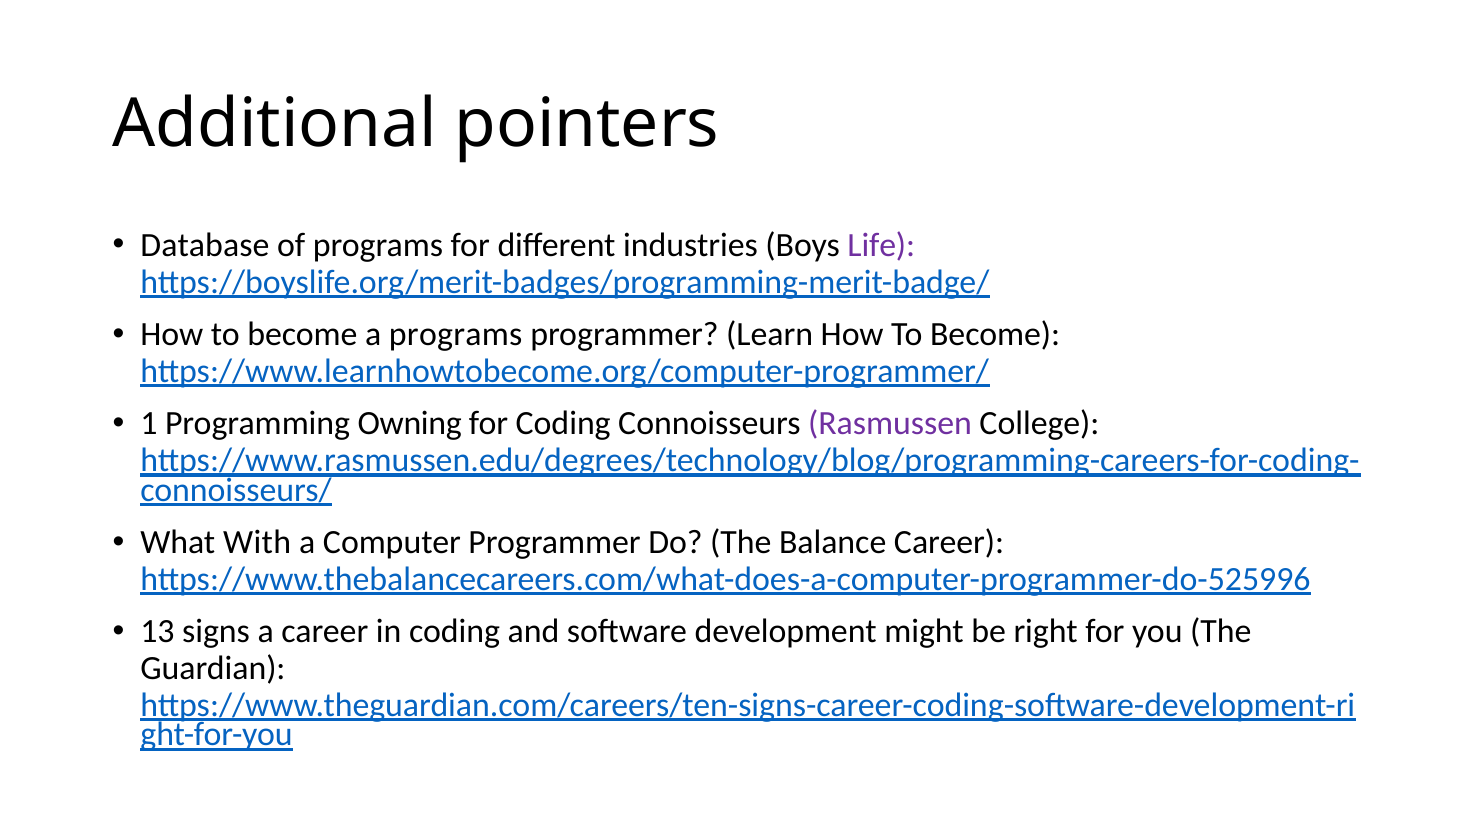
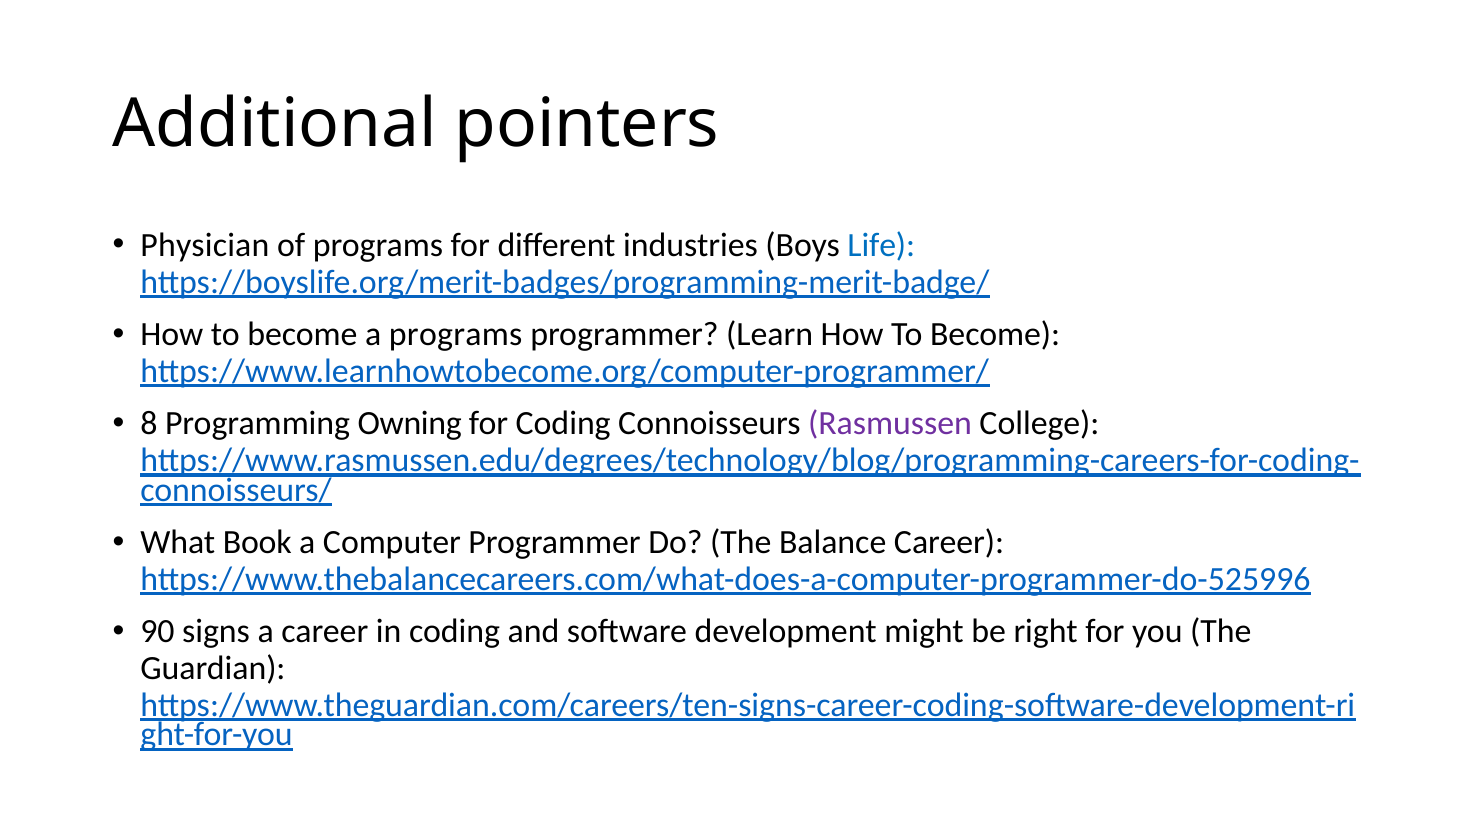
Database: Database -> Physician (205, 245)
Life colour: purple -> blue (881, 245)
1: 1 -> 8 (149, 423)
With: With -> Book (257, 542)
13: 13 -> 90 (157, 631)
